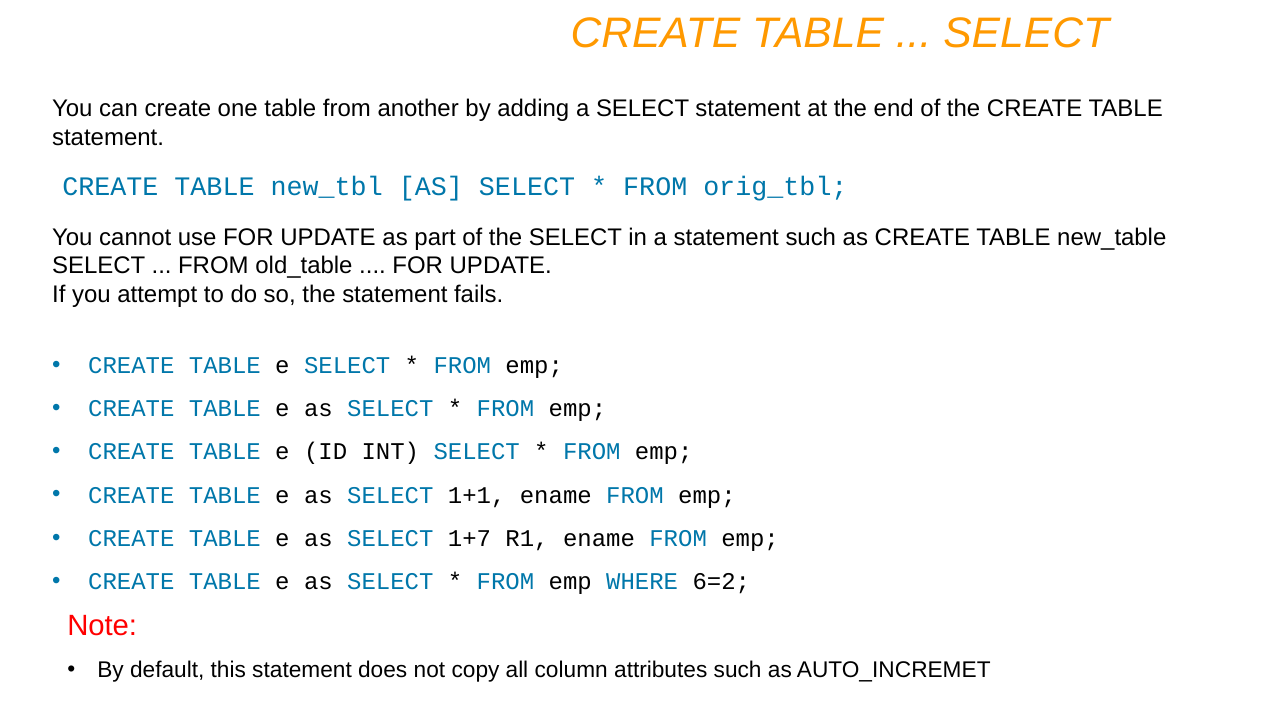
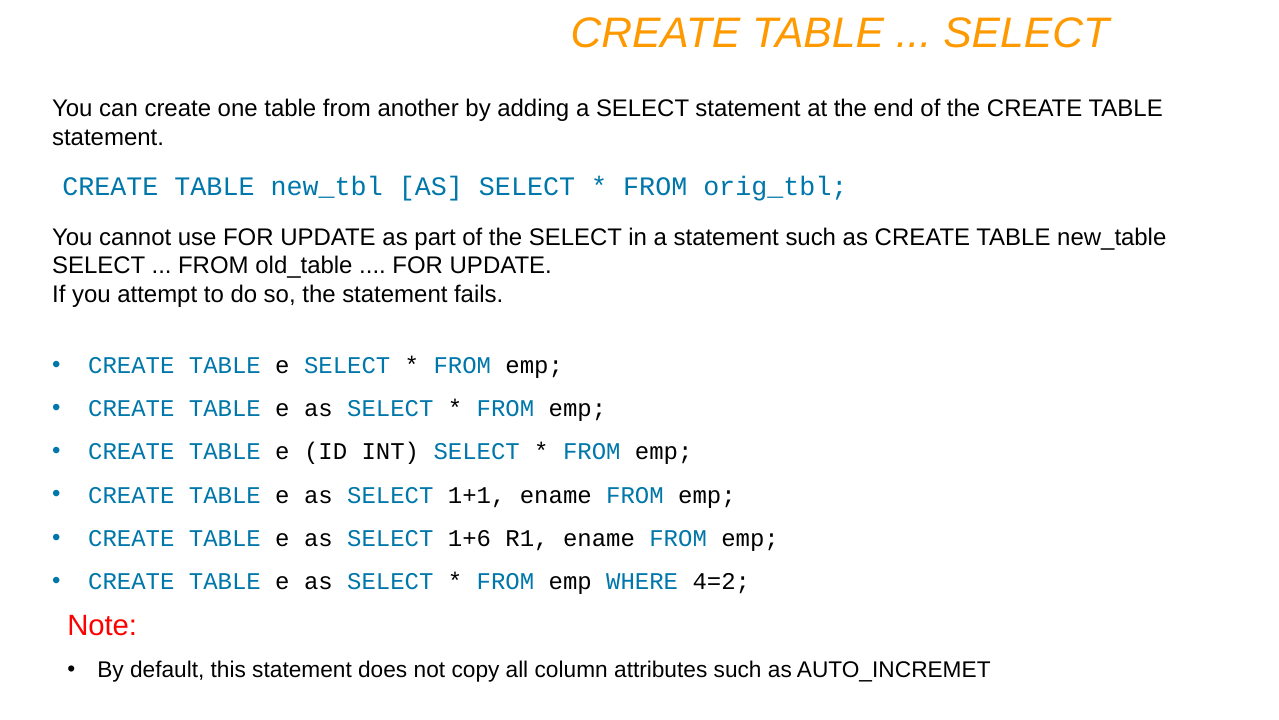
1+7: 1+7 -> 1+6 (469, 538)
6=2: 6=2 -> 4=2 (721, 581)
